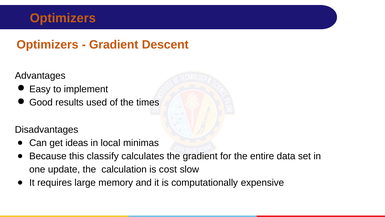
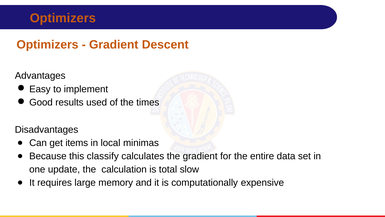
ideas: ideas -> items (77, 143)
cost: cost -> total (168, 169)
